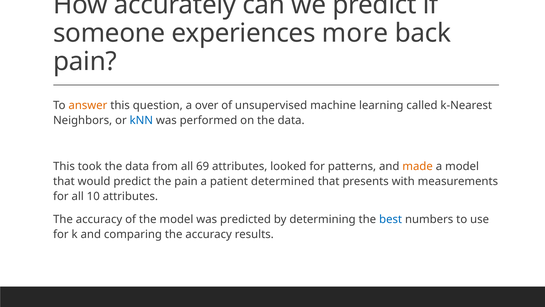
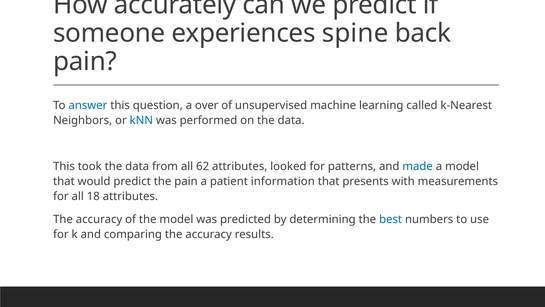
more: more -> spine (355, 33)
answer colour: orange -> blue (88, 105)
69: 69 -> 62 (203, 166)
made colour: orange -> blue (418, 166)
determined: determined -> information (283, 181)
10: 10 -> 18 (93, 196)
